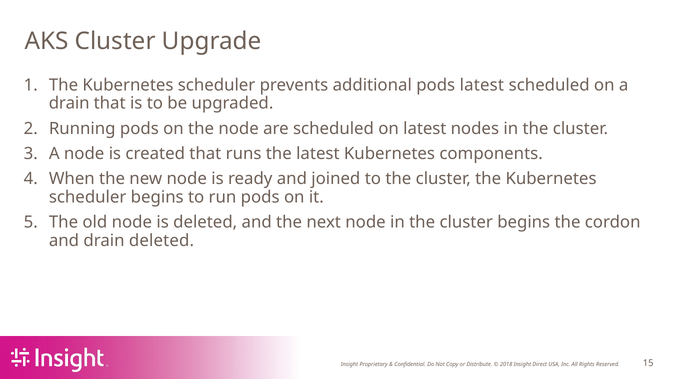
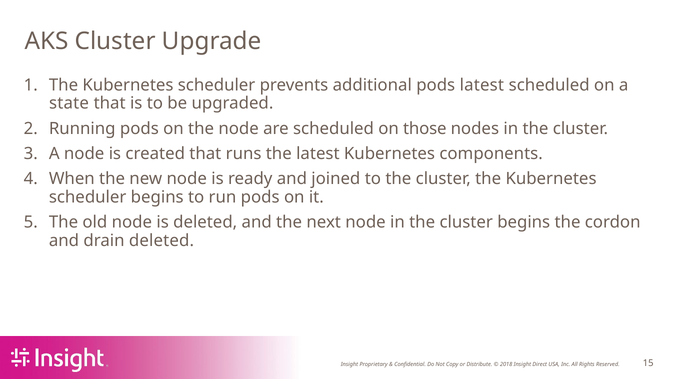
drain: drain -> state (69, 103)
on latest: latest -> those (425, 128)
